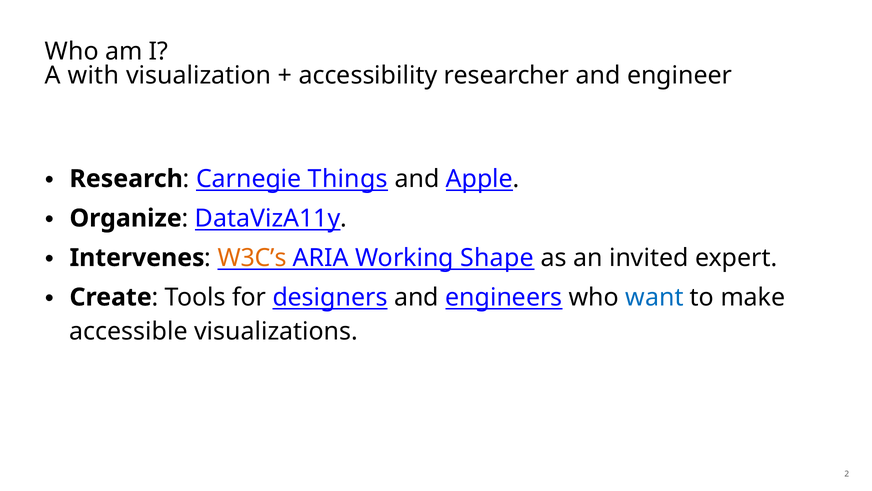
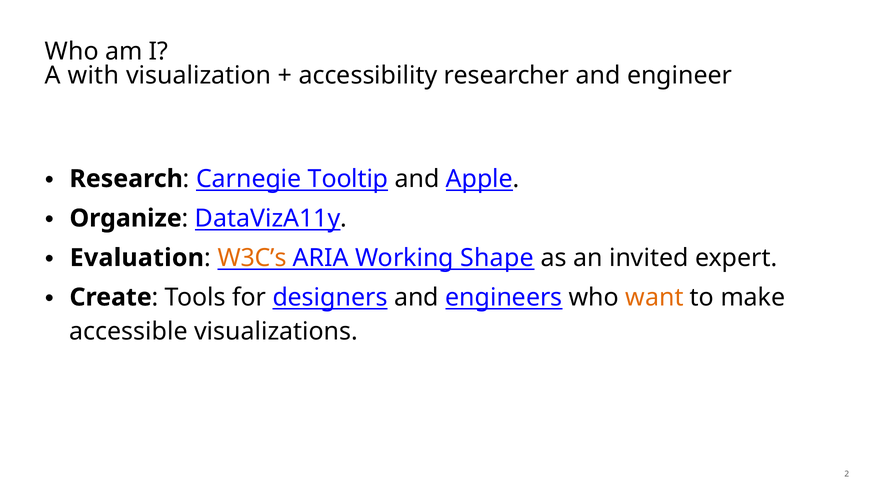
Things: Things -> Tooltip (348, 179)
Intervenes: Intervenes -> Evaluation (137, 258)
want colour: blue -> orange (654, 297)
